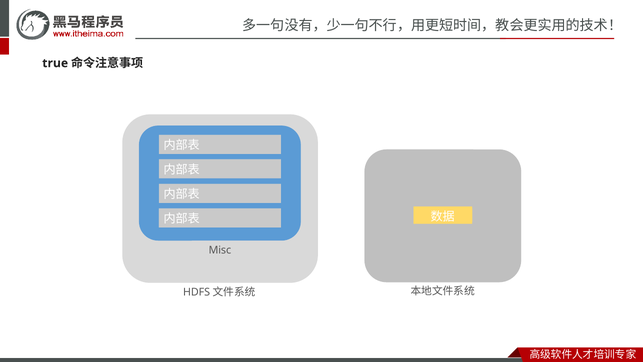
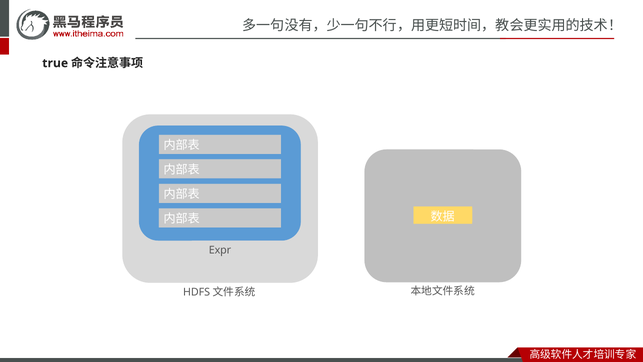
Misc: Misc -> Expr (220, 250)
